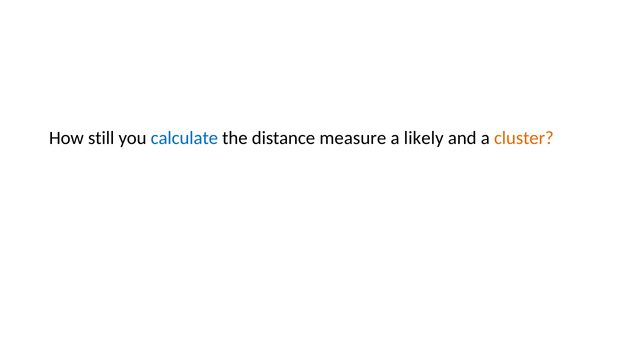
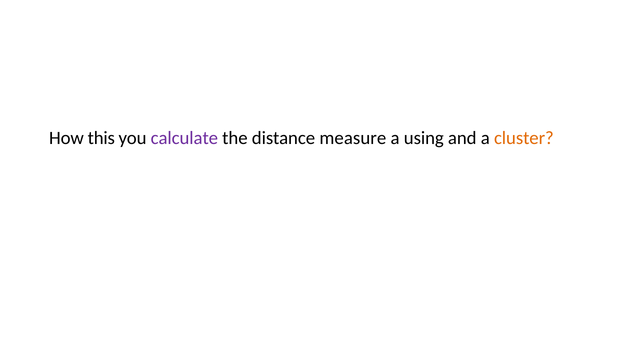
still: still -> this (101, 138)
calculate colour: blue -> purple (184, 138)
likely: likely -> using (424, 138)
